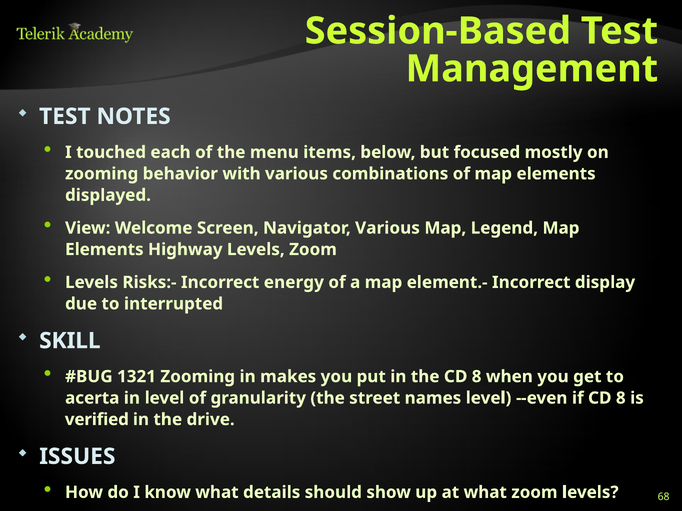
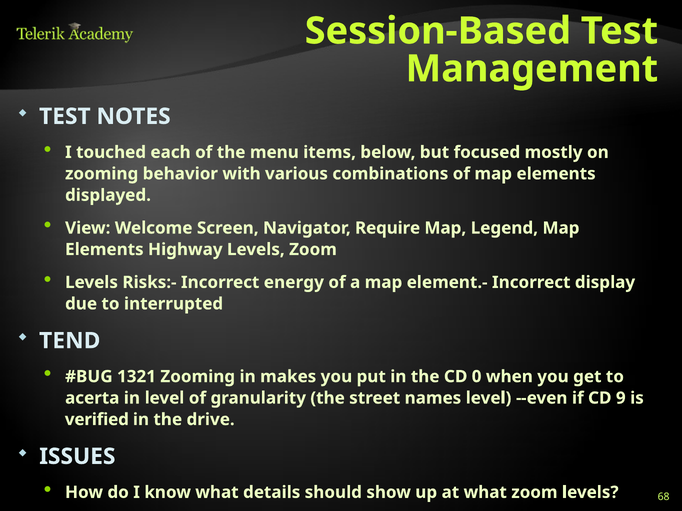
Navigator Various: Various -> Require (388, 228)
SKILL: SKILL -> TEND (70, 341)
the CD 8: 8 -> 0 (477, 377)
if CD 8: 8 -> 9 (621, 398)
